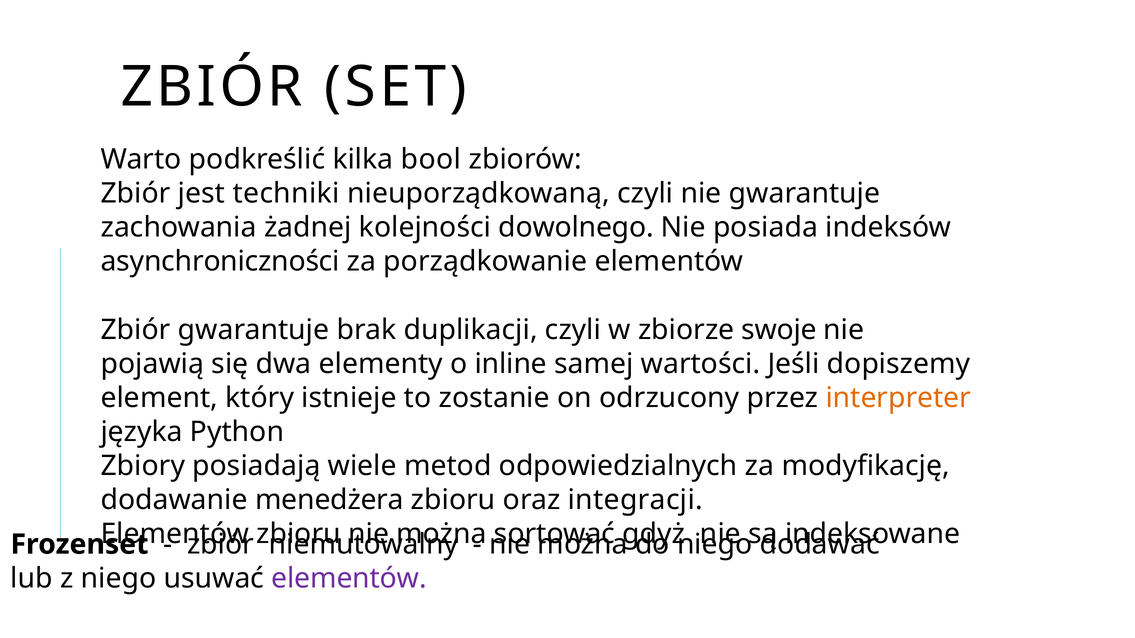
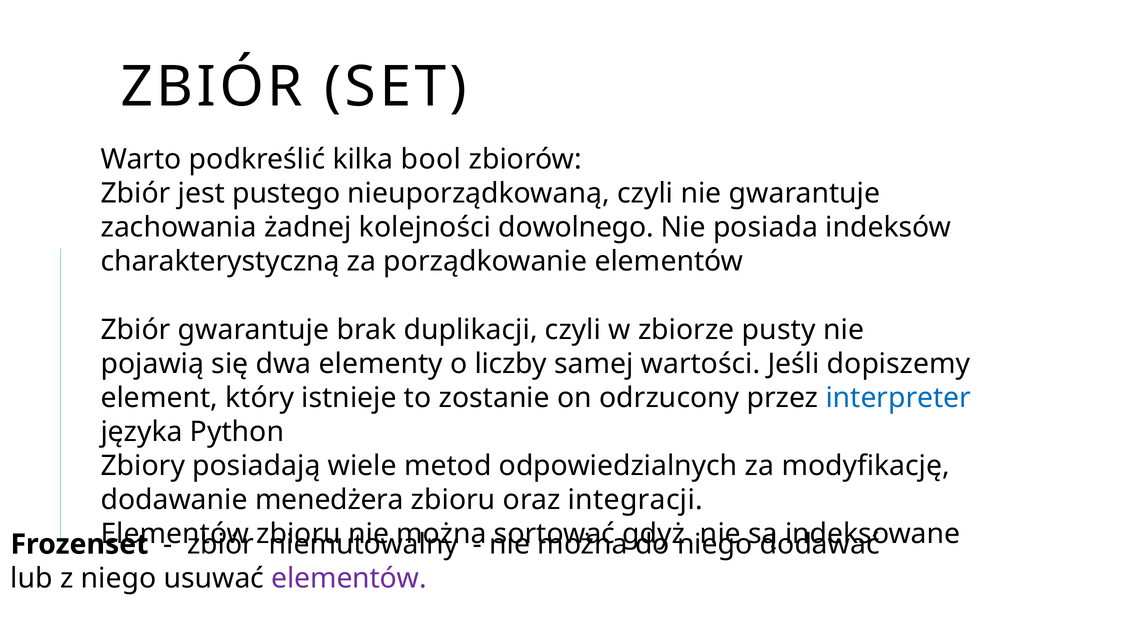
techniki: techniki -> pustego (286, 194)
asynchroniczności: asynchroniczności -> charakterystyczną (220, 262)
swoje: swoje -> pusty (779, 330)
inline: inline -> liczby (511, 364)
interpreter colour: orange -> blue (898, 398)
